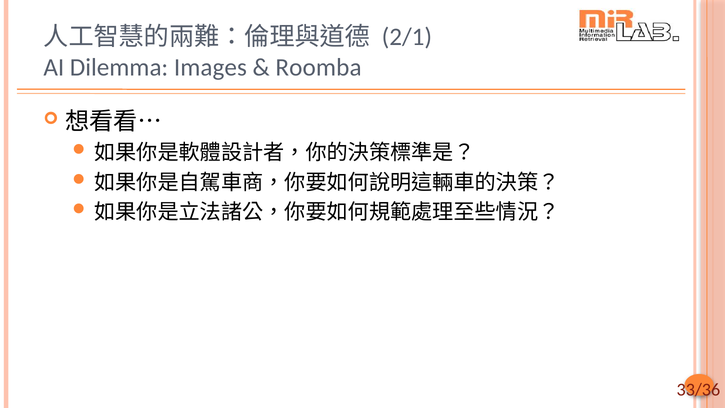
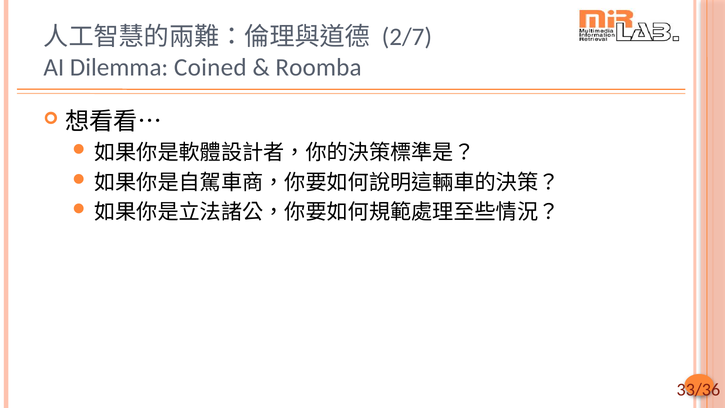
2/1: 2/1 -> 2/7 (407, 37)
Images: Images -> Coined (210, 67)
